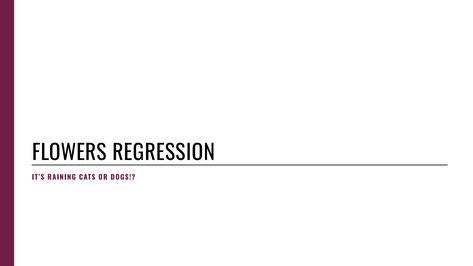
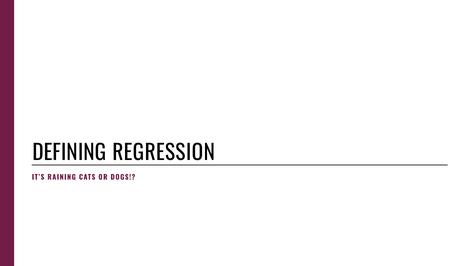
FLOWERS: FLOWERS -> DEFINING (69, 153)
